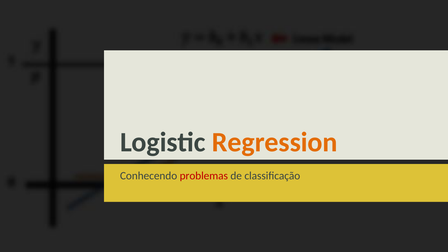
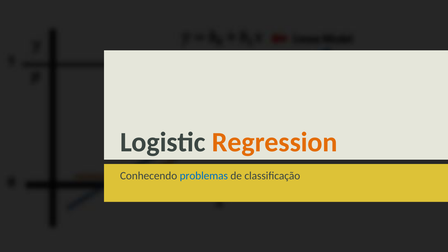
problemas colour: red -> blue (204, 176)
